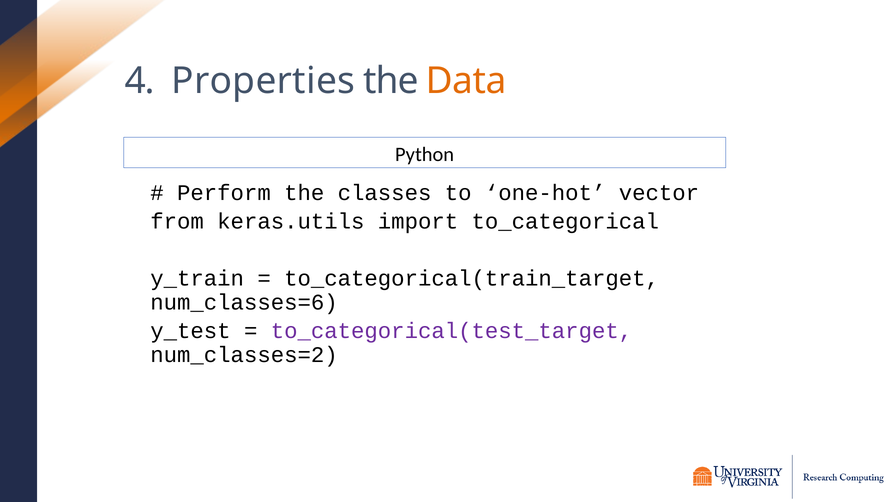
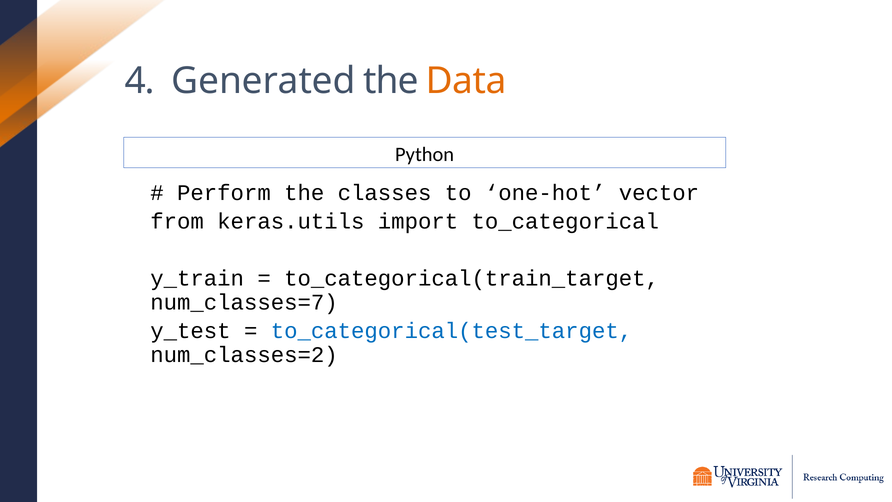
Properties: Properties -> Generated (263, 81)
num_classes=6: num_classes=6 -> num_classes=7 (244, 302)
to_categorical(test_target colour: purple -> blue (451, 331)
